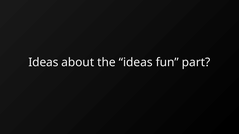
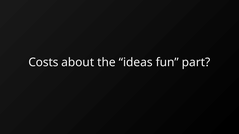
Ideas: Ideas -> Costs (43, 62)
